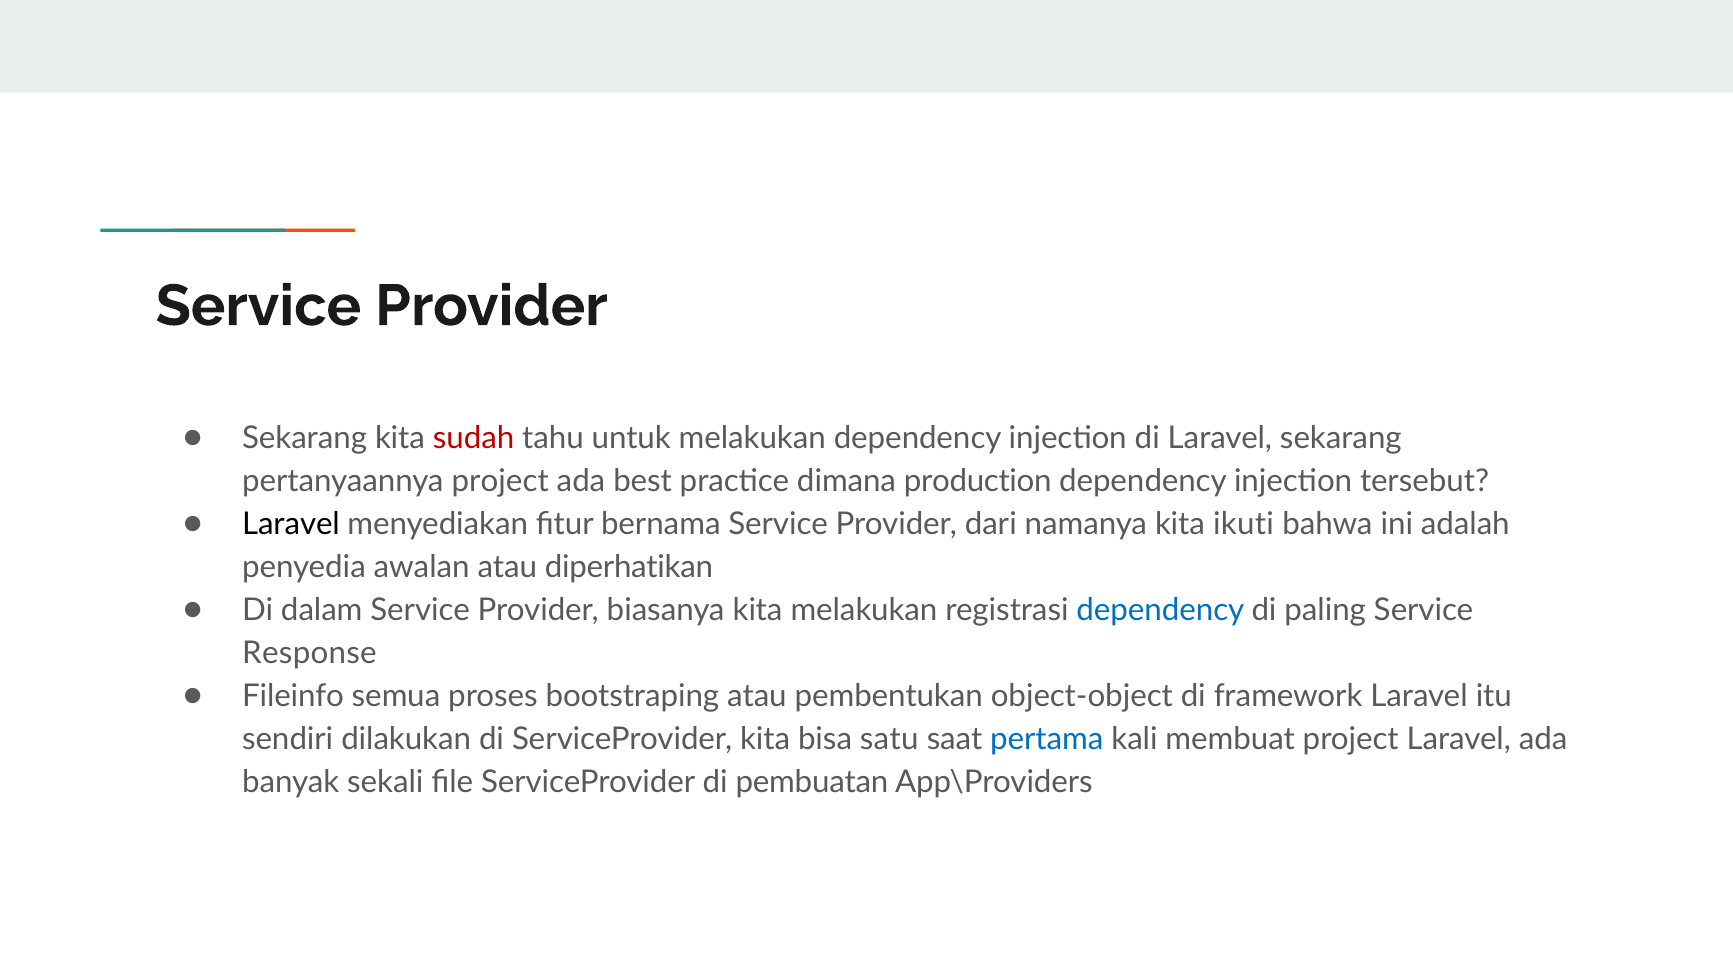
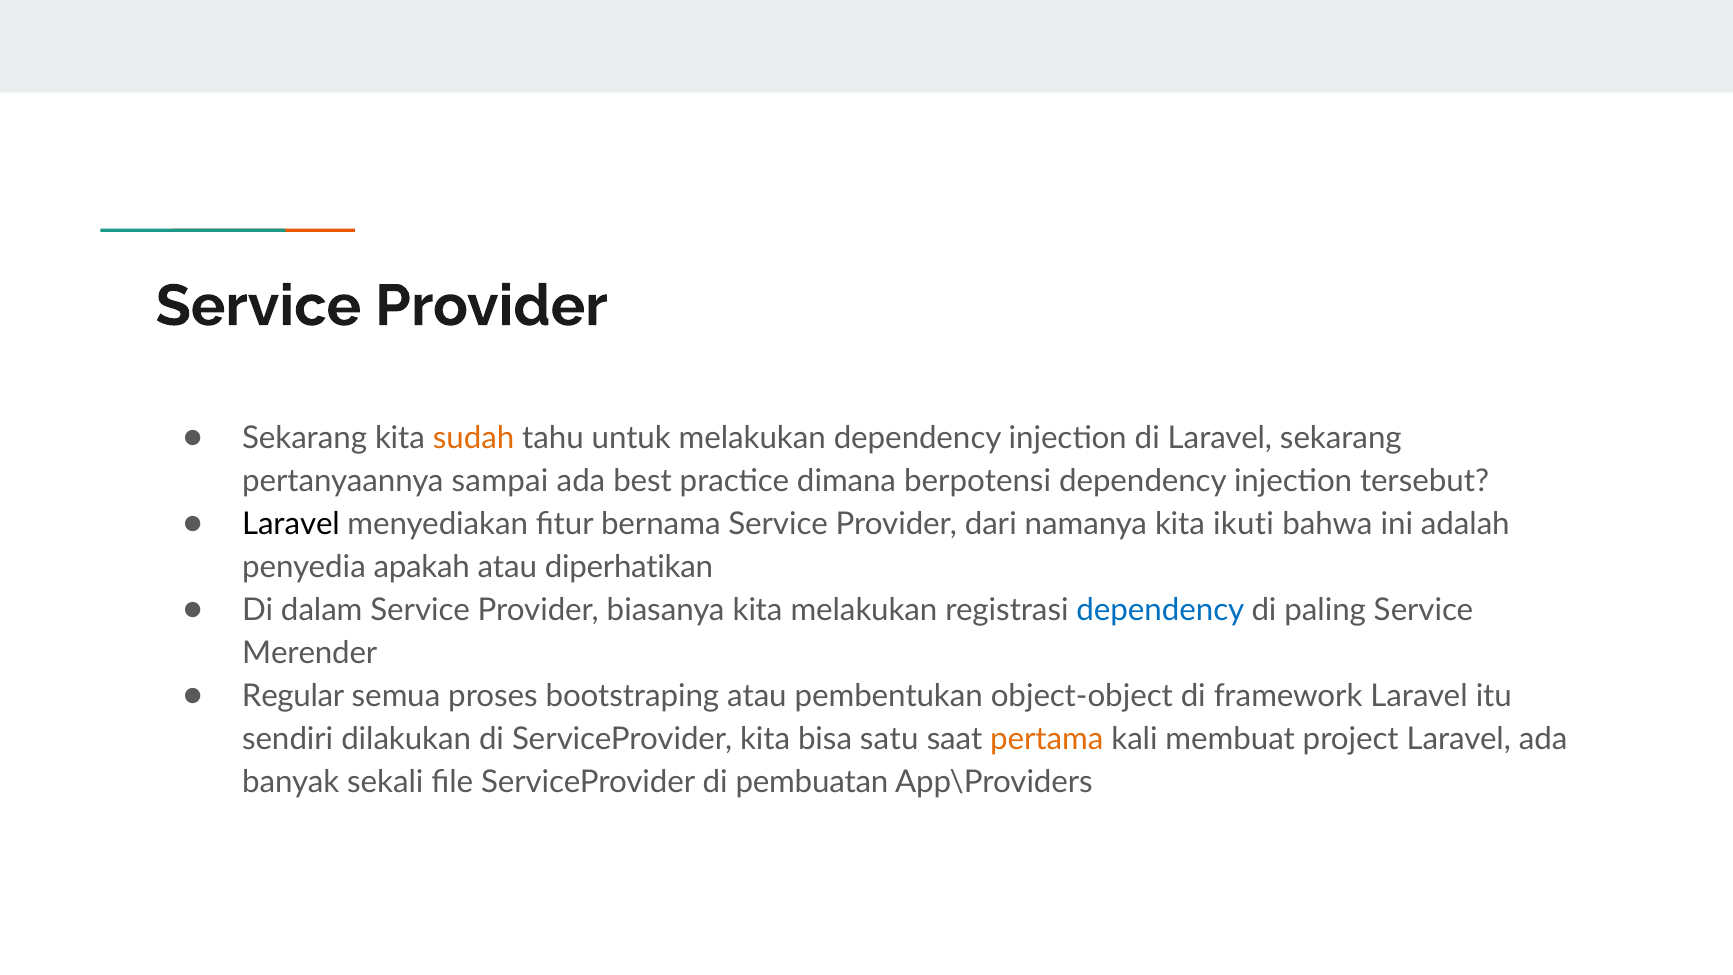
sudah colour: red -> orange (474, 438)
pertanyaannya project: project -> sampai (500, 481)
production: production -> berpotensi (978, 481)
awalan: awalan -> apakah (422, 567)
Response: Response -> Merender (310, 653)
Fileinfo: Fileinfo -> Regular (293, 696)
pertama colour: blue -> orange (1047, 739)
